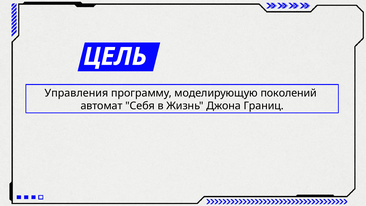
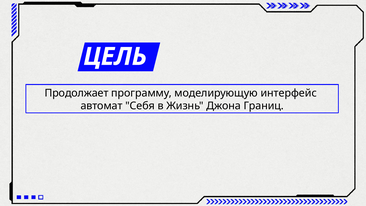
Управления: Управления -> Продолжает (77, 93)
поколений: поколений -> интерфейс (289, 93)
